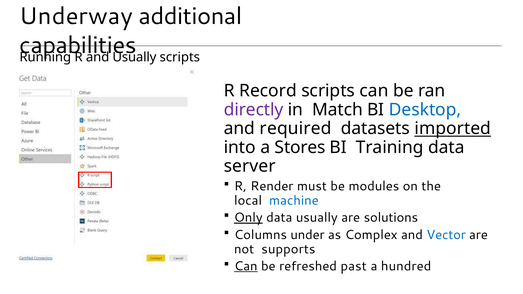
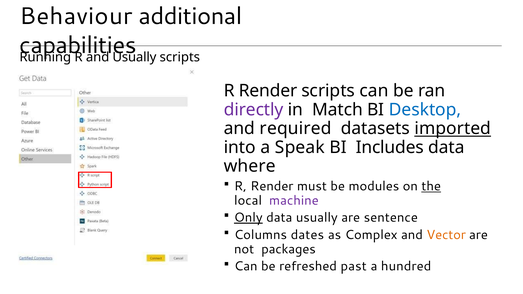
Underway: Underway -> Behaviour (76, 16)
Record: Record -> Render (268, 91)
Stores: Stores -> Speak (300, 147)
Training: Training -> Includes (390, 147)
server: server -> where (250, 166)
the underline: none -> present (431, 186)
machine colour: blue -> purple (294, 201)
solutions: solutions -> sentence (391, 218)
under: under -> dates (307, 235)
Vector colour: blue -> orange (446, 235)
supports: supports -> packages (289, 249)
Can underline: present -> none (246, 266)
